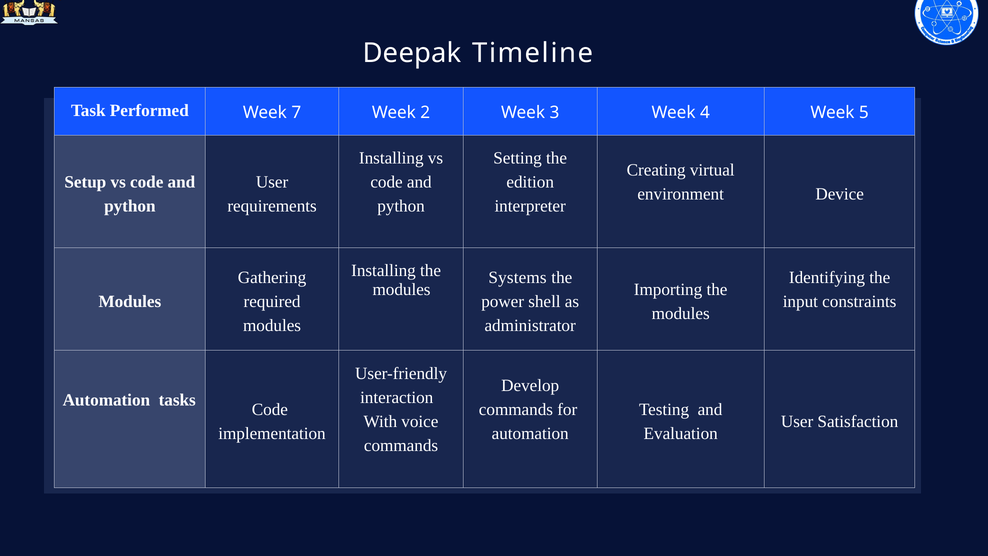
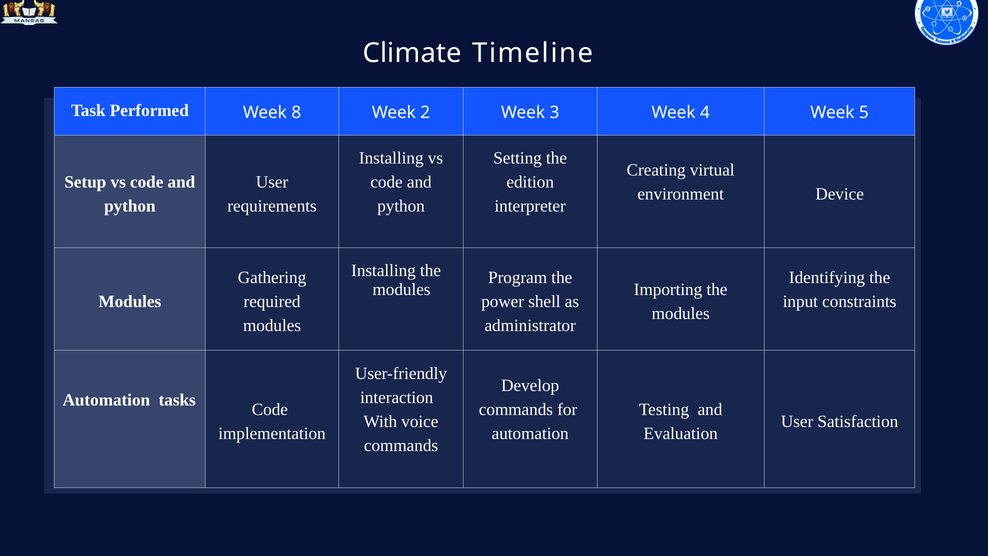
Deepak: Deepak -> Climate (412, 53)
7: 7 -> 8 (296, 112)
Systems: Systems -> Program (518, 277)
